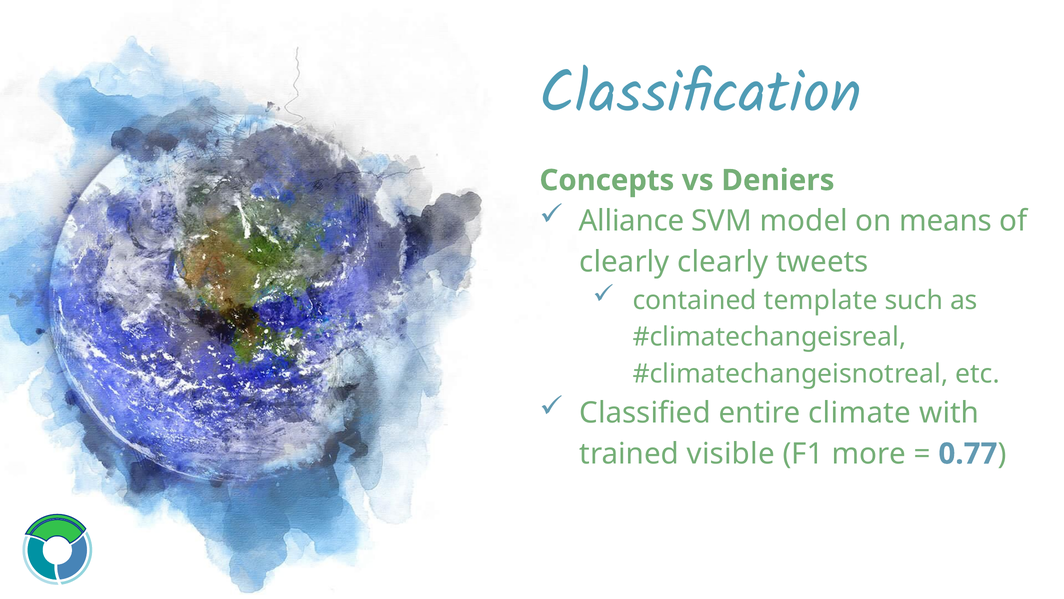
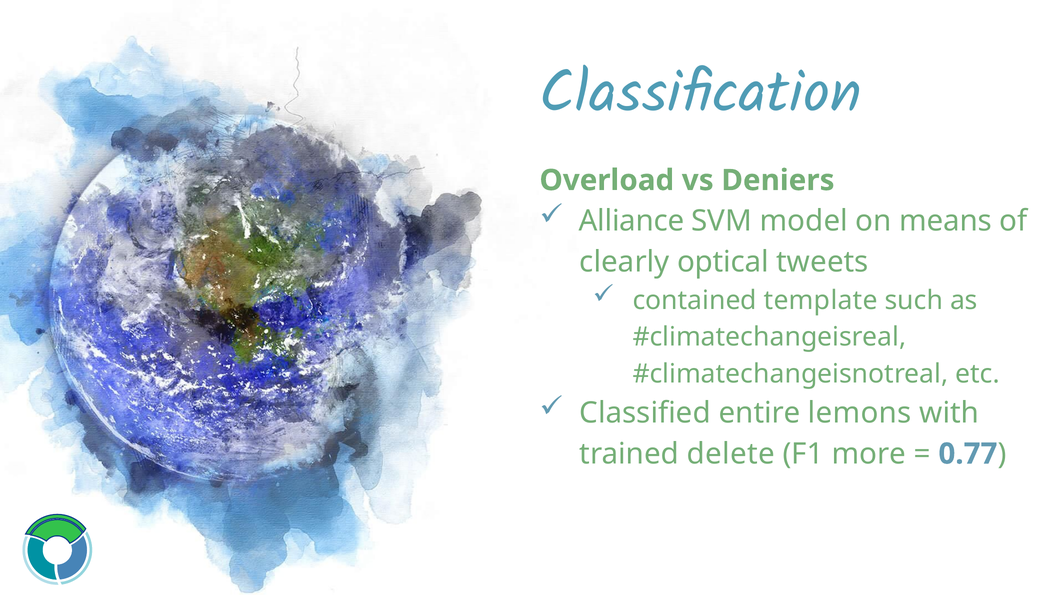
Concepts: Concepts -> Overload (607, 180)
clearly clearly: clearly -> optical (723, 262)
climate: climate -> lemons (860, 413)
visible: visible -> delete (731, 453)
